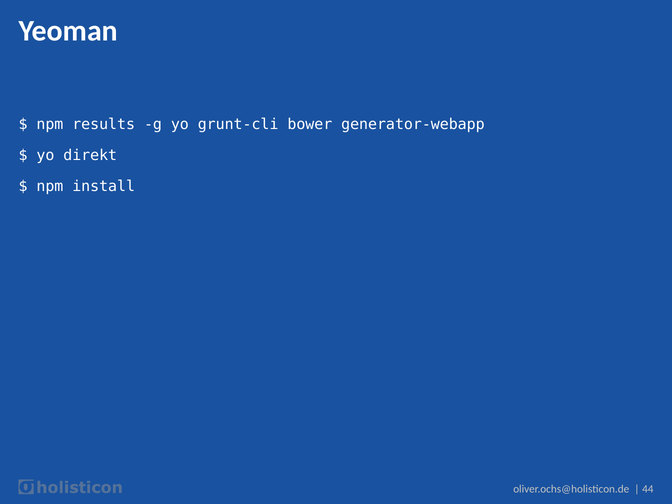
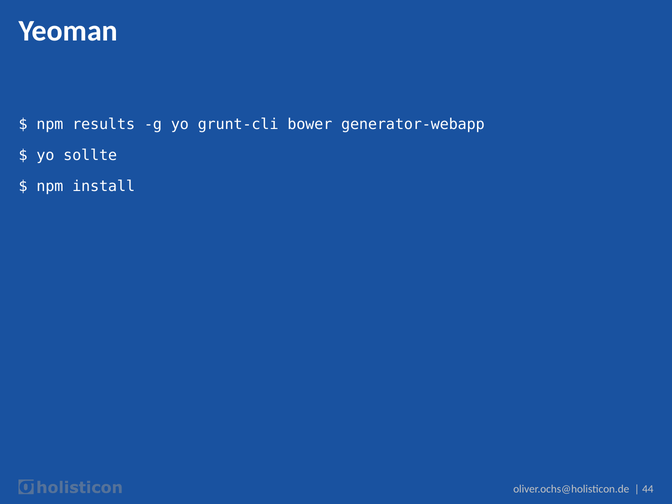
direkt: direkt -> sollte (90, 155)
